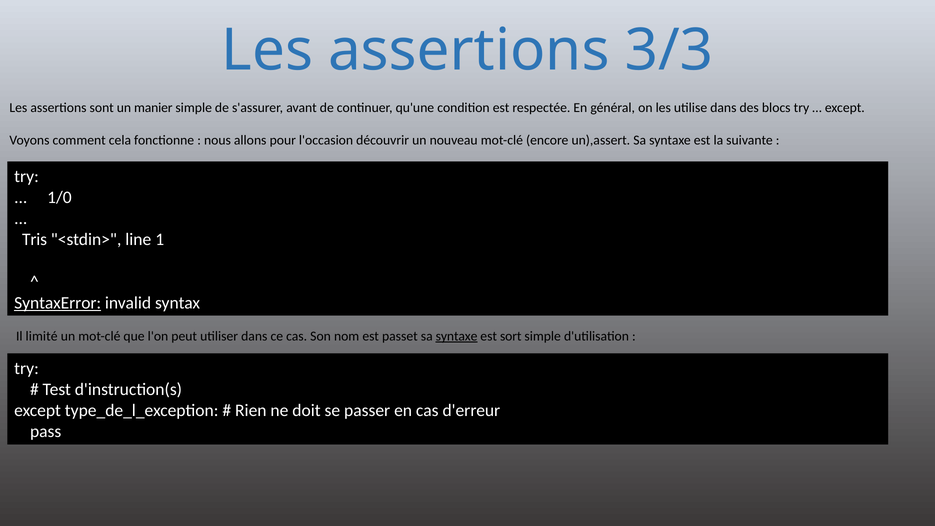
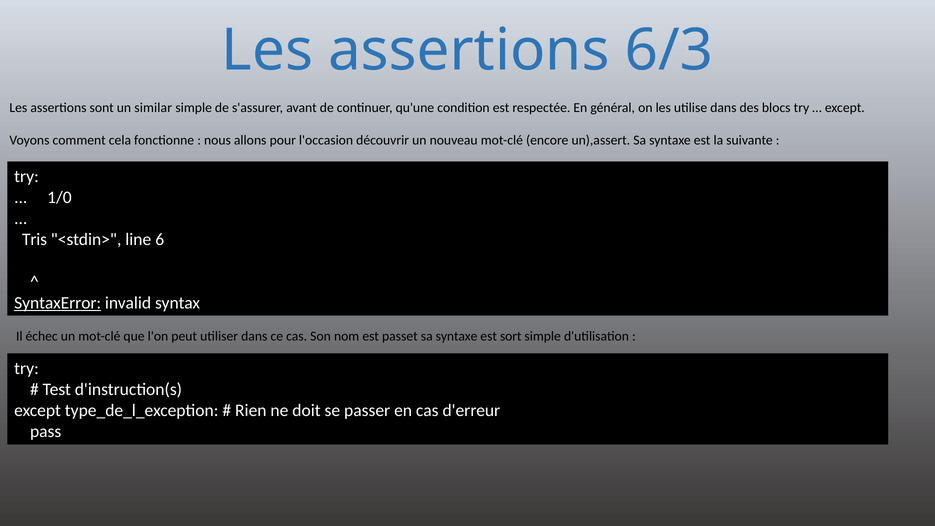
3/3: 3/3 -> 6/3 (669, 50)
manier: manier -> similar (153, 108)
1: 1 -> 6 (160, 240)
limité: limité -> échec (42, 336)
syntaxe underline: present -> none (457, 336)
